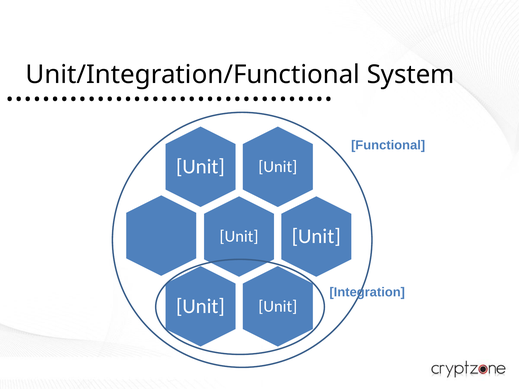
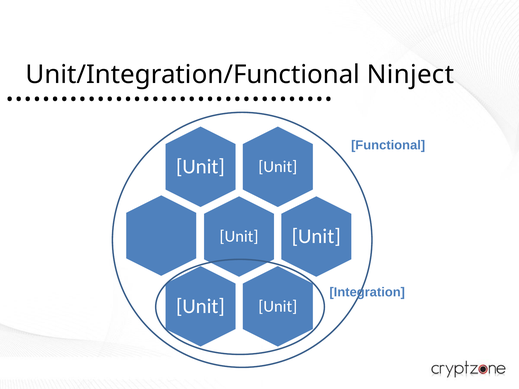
System: System -> Ninject (410, 75)
